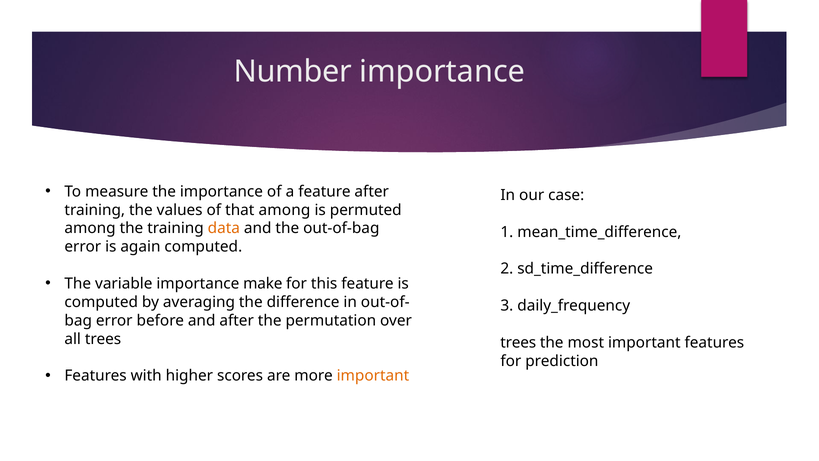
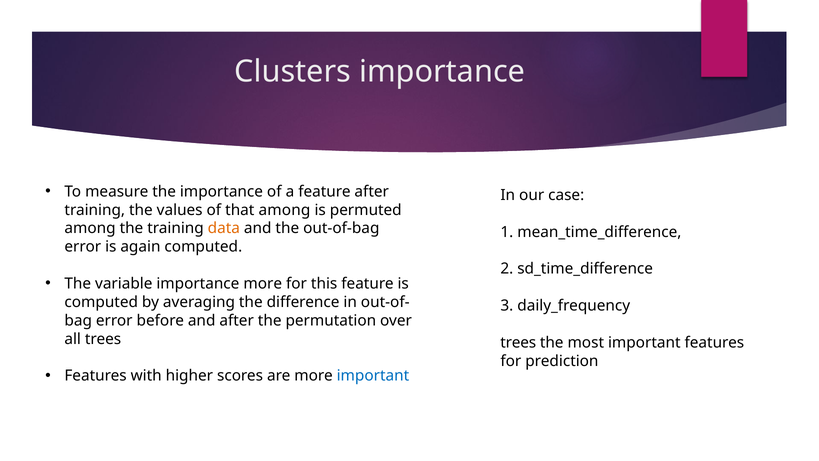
Number: Number -> Clusters (293, 71)
importance make: make -> more (263, 284)
important colour: orange -> blue (373, 376)
